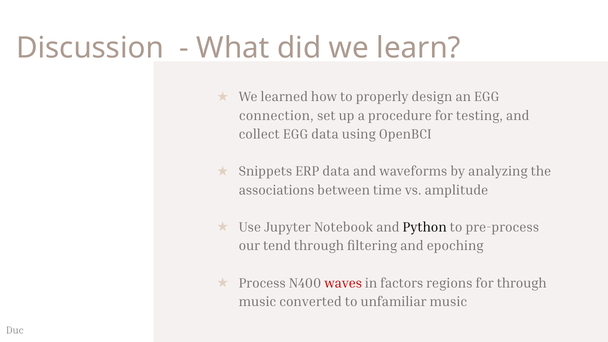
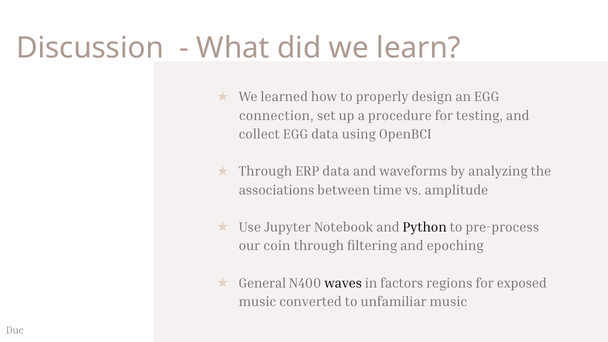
Snippets: Snippets -> Through (265, 172)
tend: tend -> coin (277, 246)
Process: Process -> General (262, 283)
waves colour: red -> black (343, 283)
for through: through -> exposed (522, 283)
